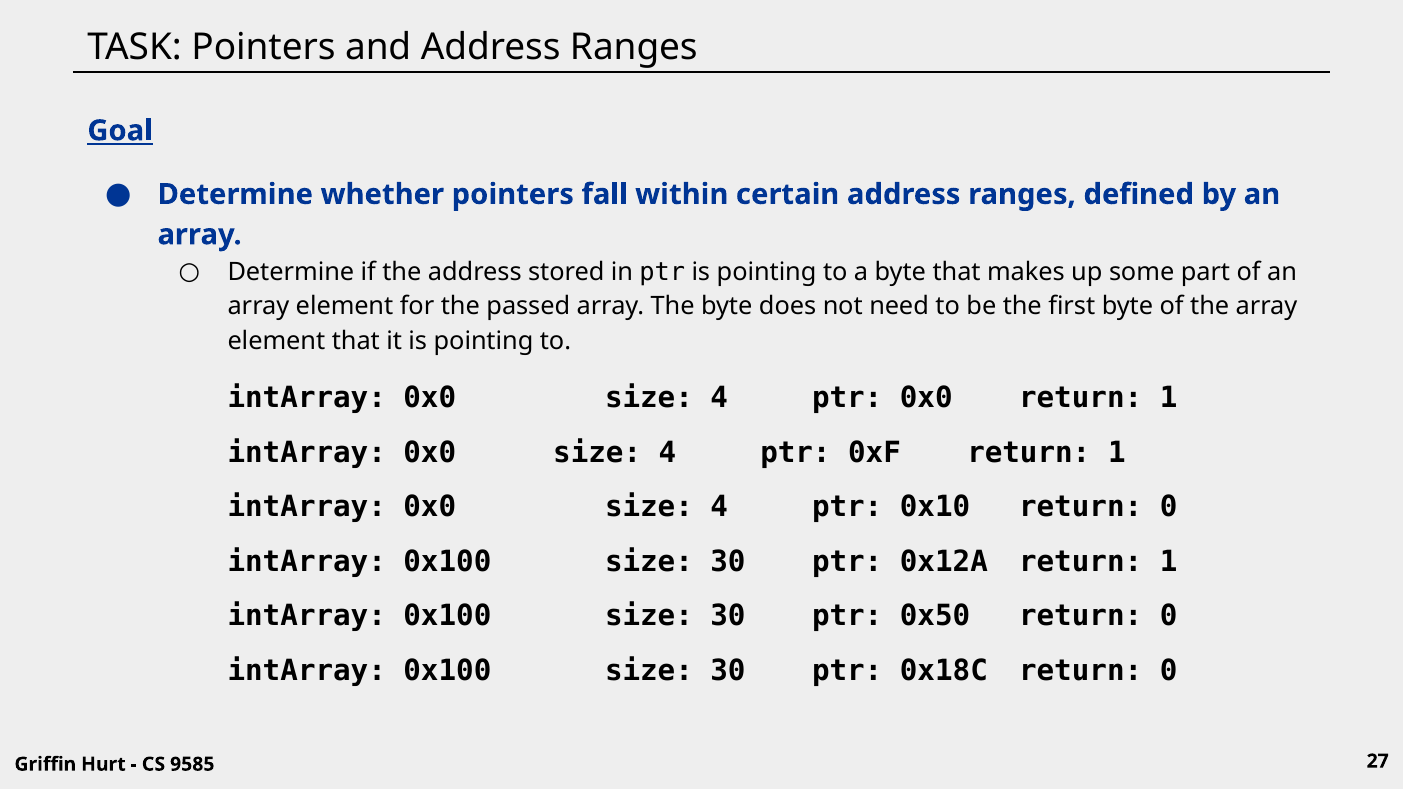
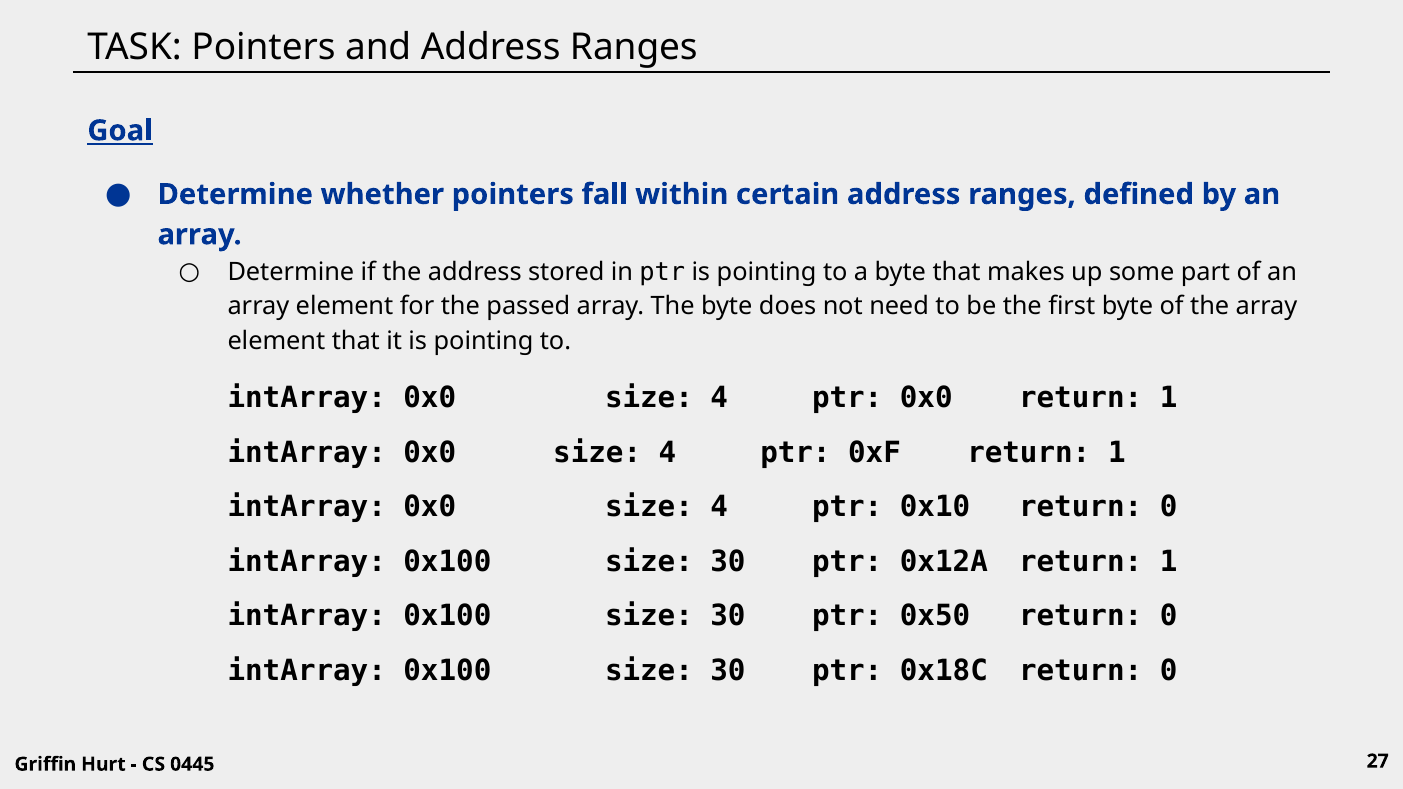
9585: 9585 -> 0445 (192, 764)
